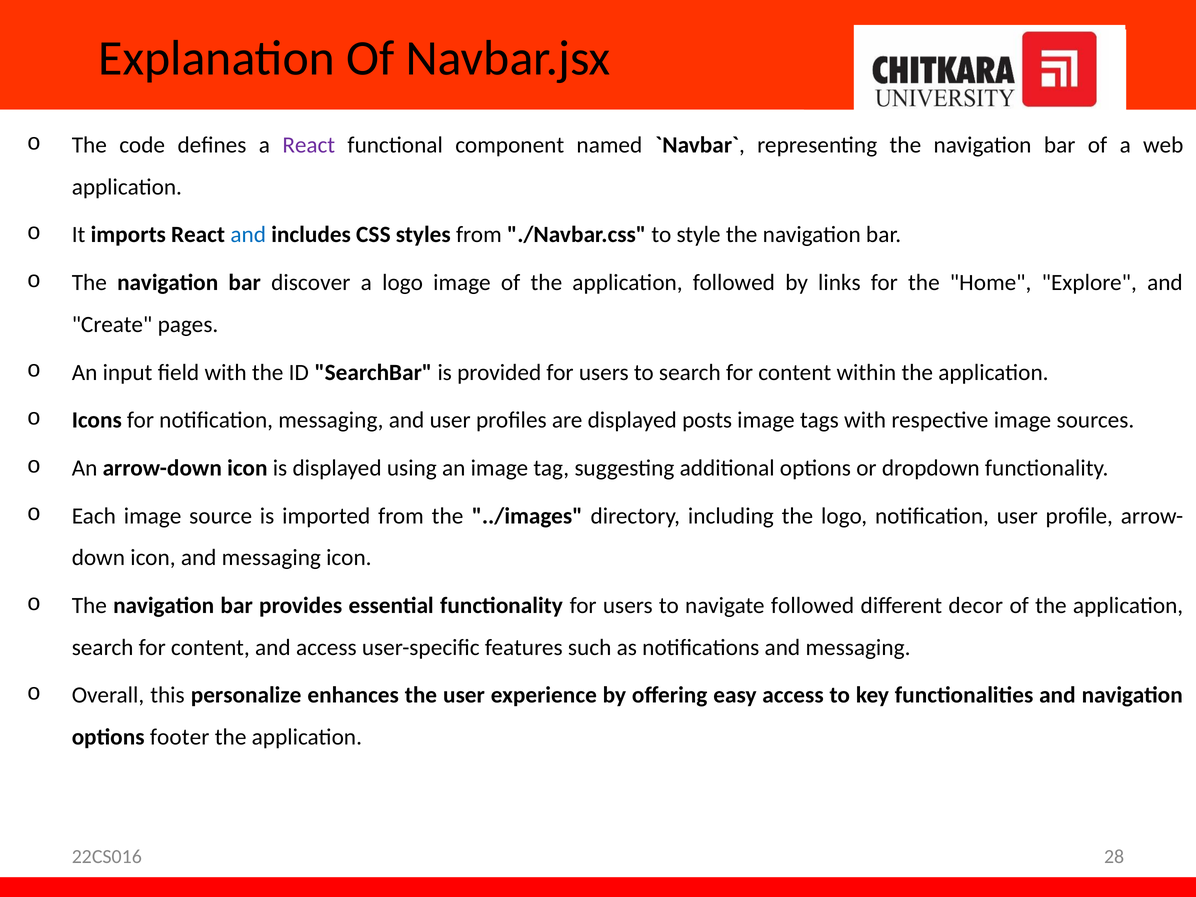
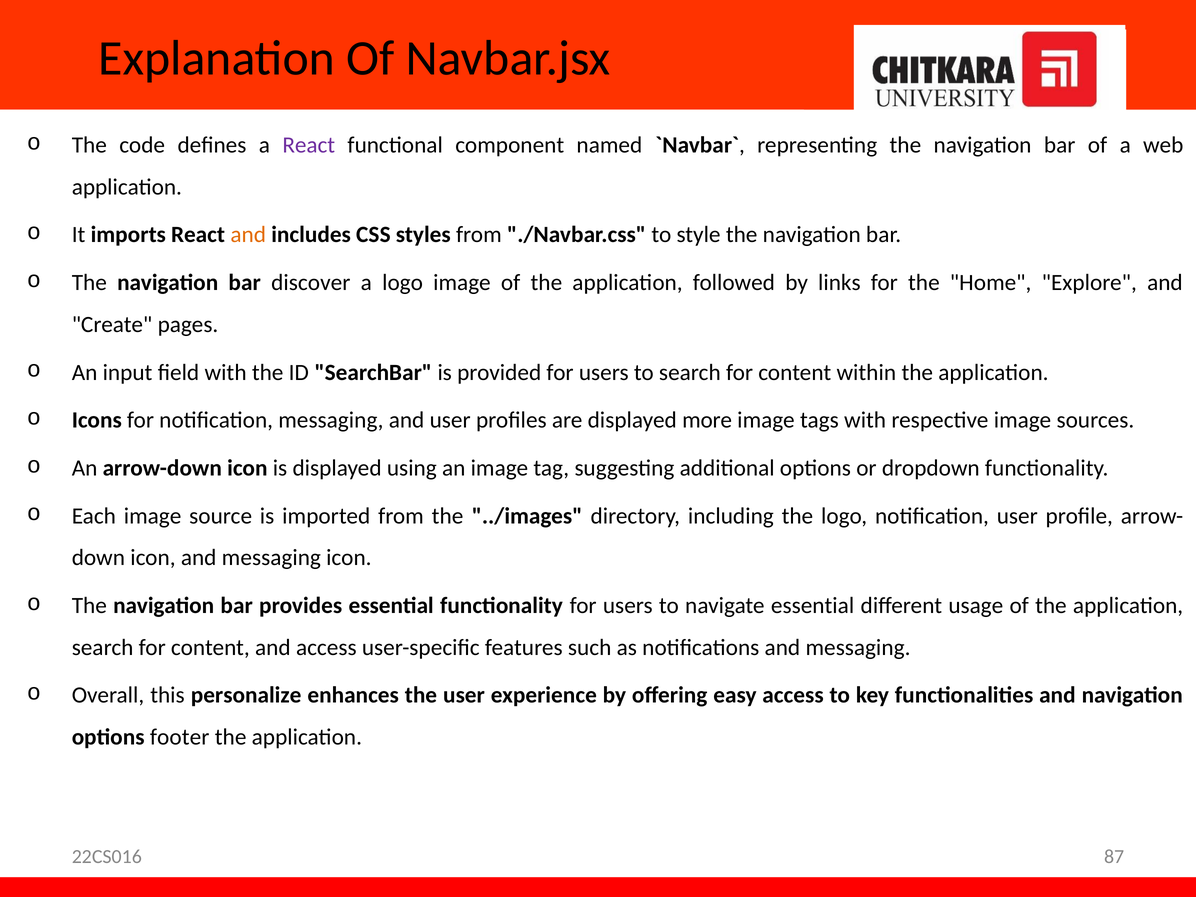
and colour: blue -> orange (248, 235)
posts: posts -> more (707, 420)
navigate followed: followed -> essential (813, 606)
decor: decor -> usage (976, 606)
28: 28 -> 87 (1114, 856)
